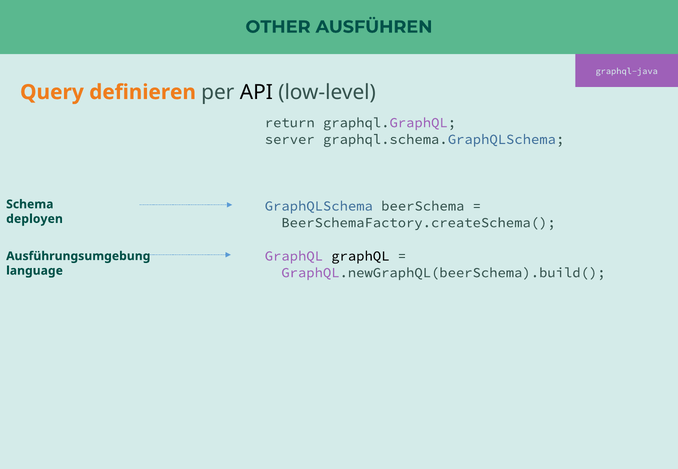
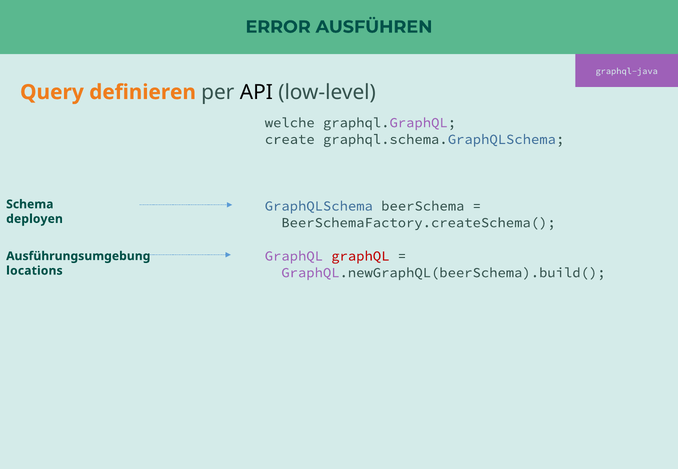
OTHER: OTHER -> ERROR (278, 27)
return: return -> welche (290, 123)
server: server -> create (290, 139)
graphQL colour: black -> red (360, 256)
language: language -> locations (34, 271)
